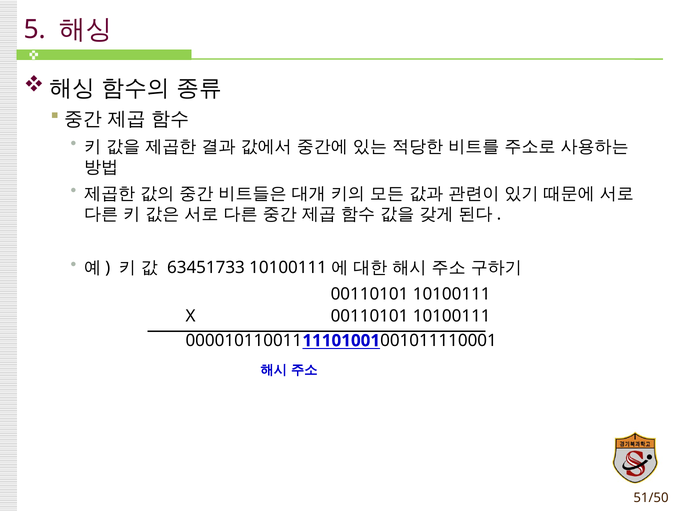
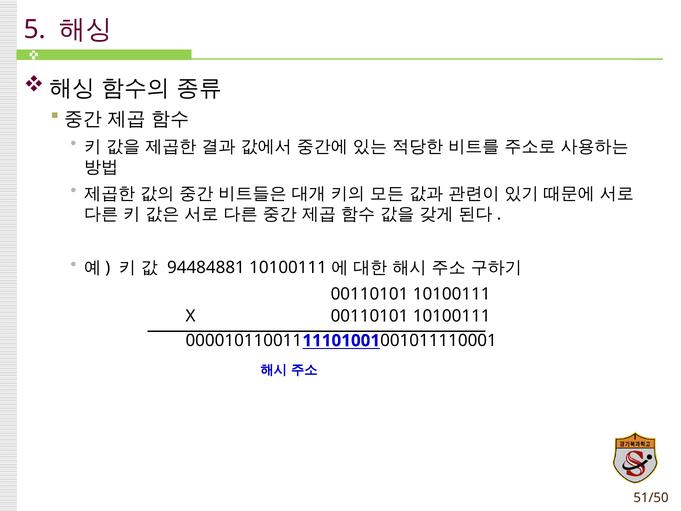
63451733: 63451733 -> 94484881 (206, 267)
